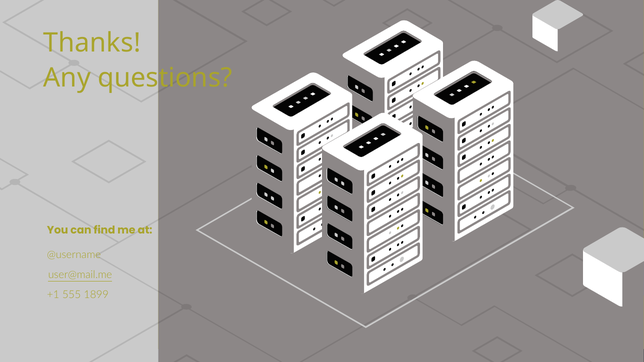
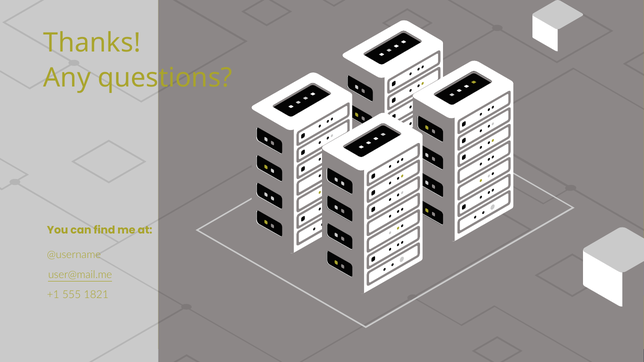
1899: 1899 -> 1821 (96, 295)
